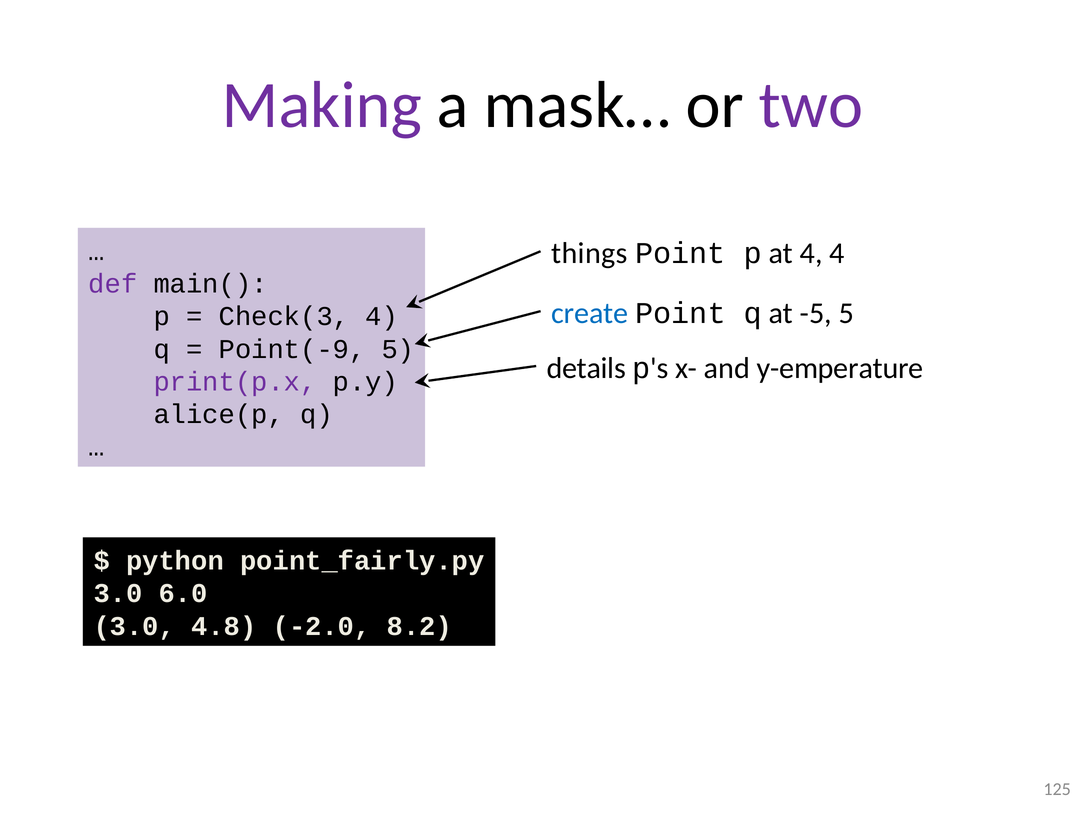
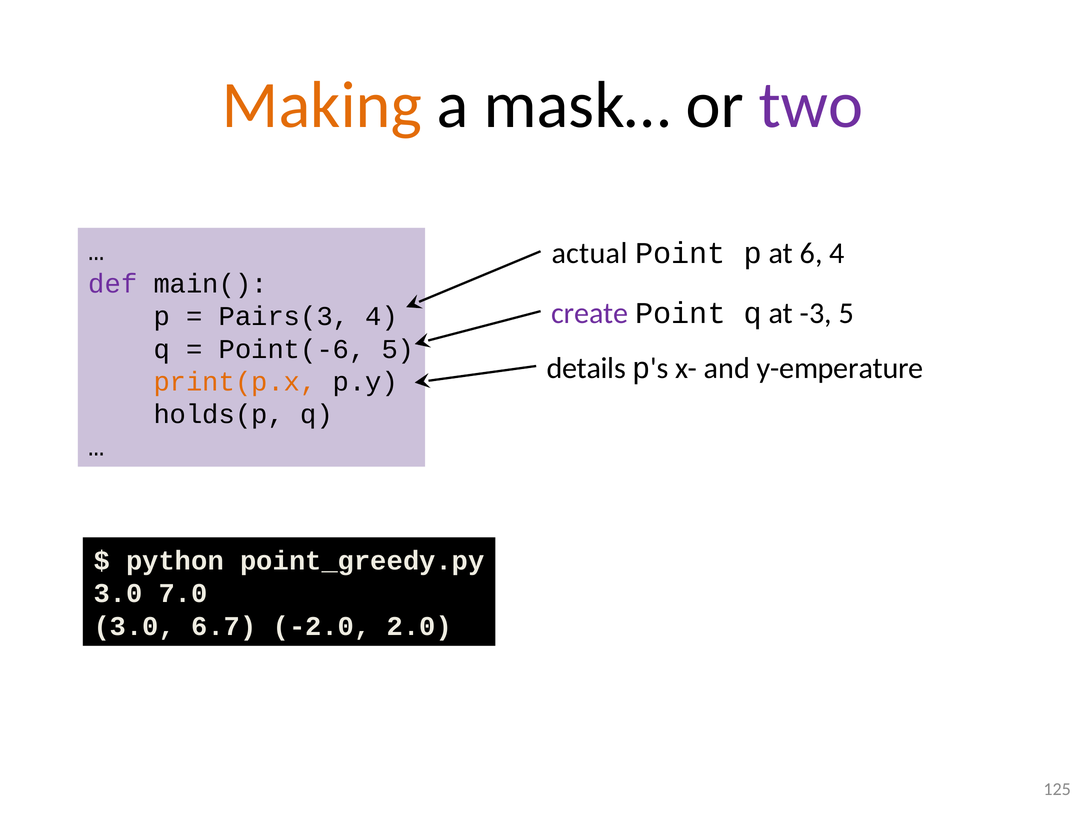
Making colour: purple -> orange (322, 105)
things: things -> actual (590, 253)
at 4: 4 -> 6 (811, 253)
create colour: blue -> purple (590, 313)
-5: -5 -> -3 (816, 313)
Check(3: Check(3 -> Pairs(3 (284, 316)
Point(-9: Point(-9 -> Point(-6 (292, 349)
print(p.x colour: purple -> orange (235, 381)
alice(p: alice(p -> holds(p (219, 414)
point_fairly.py: point_fairly.py -> point_greedy.py (362, 561)
6.0: 6.0 -> 7.0 (183, 593)
4.8: 4.8 -> 6.7 (224, 626)
8.2: 8.2 -> 2.0 (419, 626)
